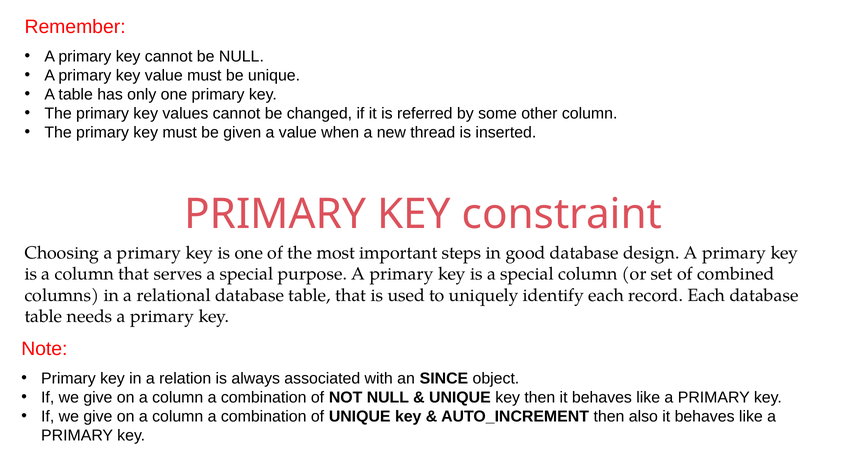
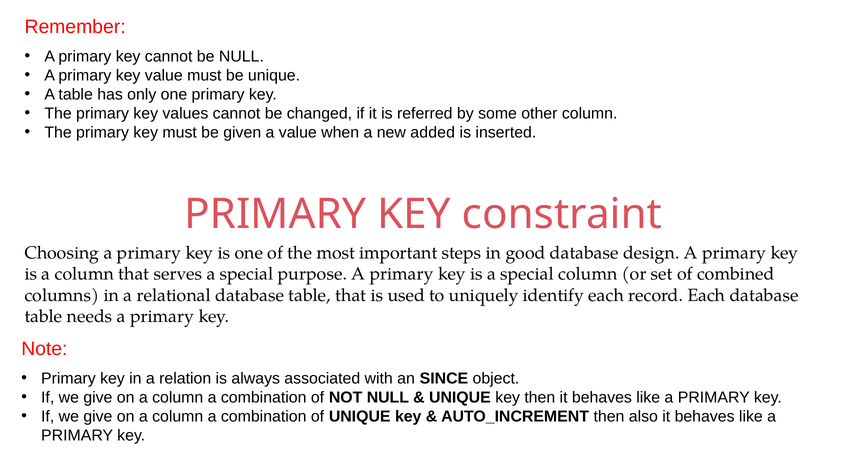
thread: thread -> added (433, 133)
